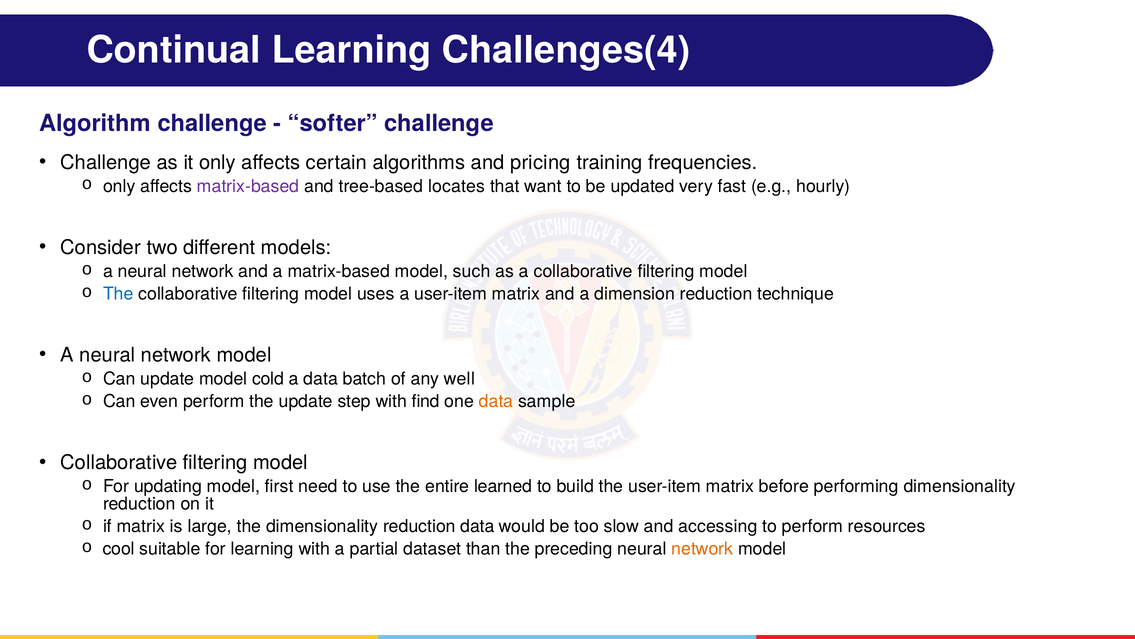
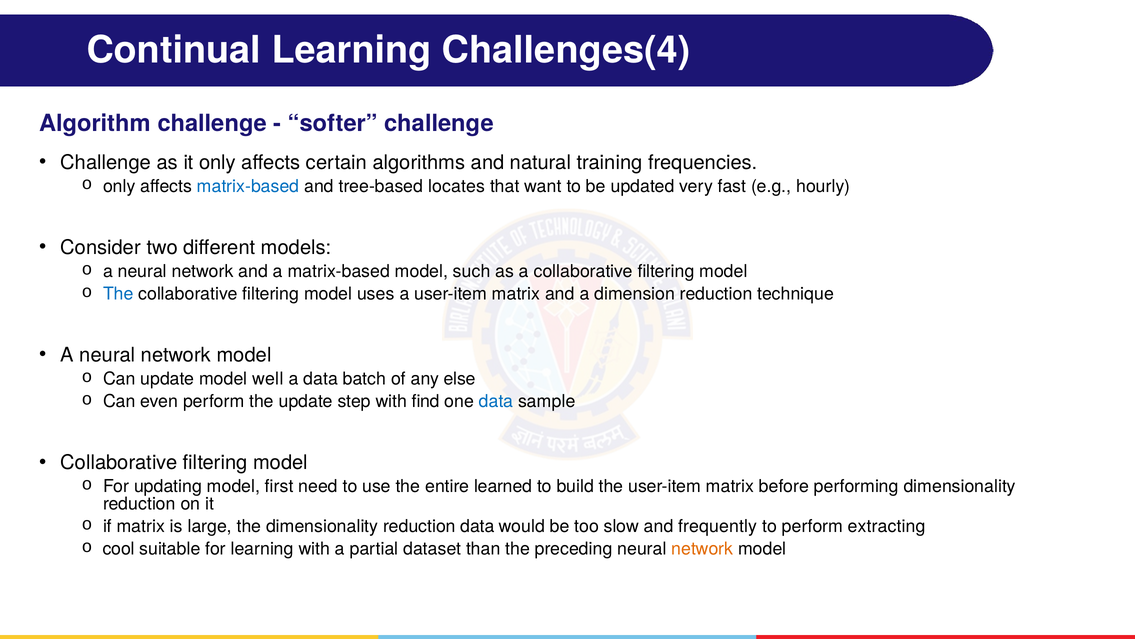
pricing: pricing -> natural (540, 162)
matrix-based colour: purple -> blue (248, 186)
cold: cold -> well (268, 379)
well: well -> else (460, 379)
data colour: orange -> blue (496, 401)
accessing: accessing -> frequently (718, 526)
resources: resources -> extracting (887, 526)
